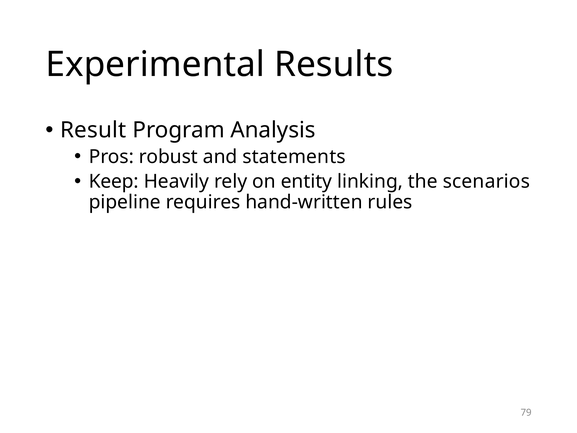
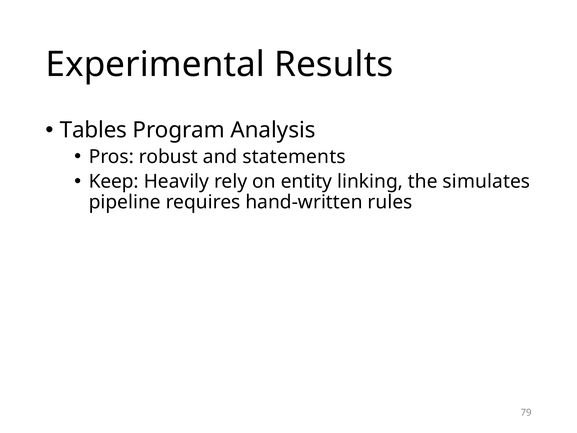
Result: Result -> Tables (93, 130)
scenarios: scenarios -> simulates (486, 181)
